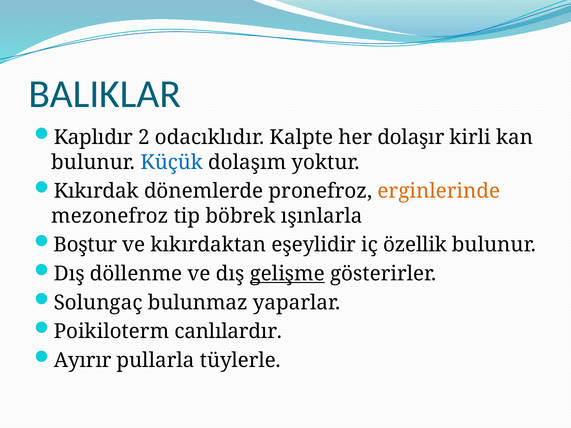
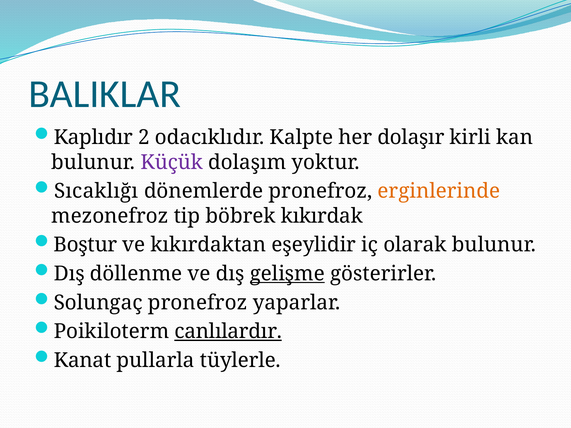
Küçük colour: blue -> purple (172, 162)
Kıkırdak: Kıkırdak -> Sıcaklığı (96, 191)
ışınlarla: ışınlarla -> kıkırdak (322, 216)
özellik: özellik -> olarak (415, 245)
Solungaç bulunmaz: bulunmaz -> pronefroz (198, 303)
canlılardır underline: none -> present (228, 332)
Ayırır: Ayırır -> Kanat (83, 361)
